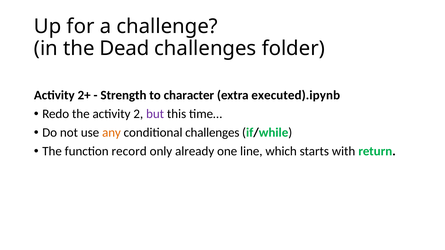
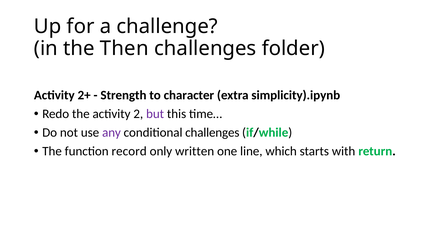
Dead: Dead -> Then (124, 48)
executed).ipynb: executed).ipynb -> simplicity).ipynb (296, 95)
any colour: orange -> purple (111, 133)
already: already -> written (195, 151)
